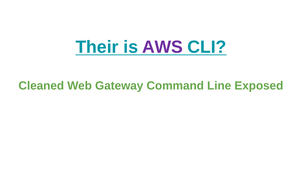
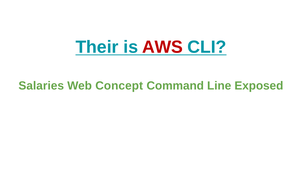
AWS colour: purple -> red (162, 47)
Cleaned: Cleaned -> Salaries (41, 86)
Gateway: Gateway -> Concept (119, 86)
